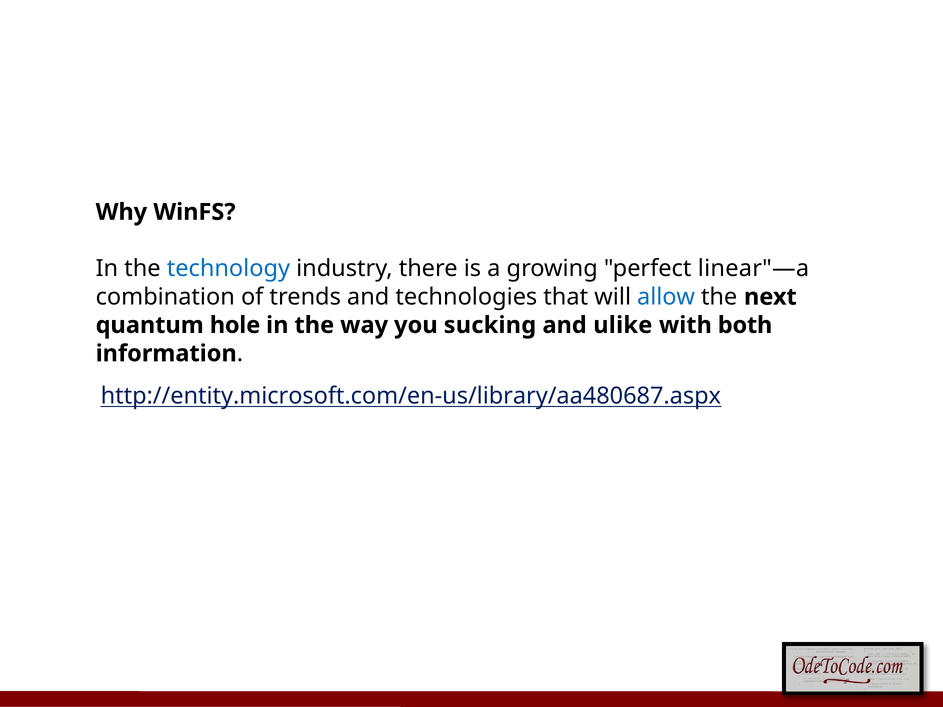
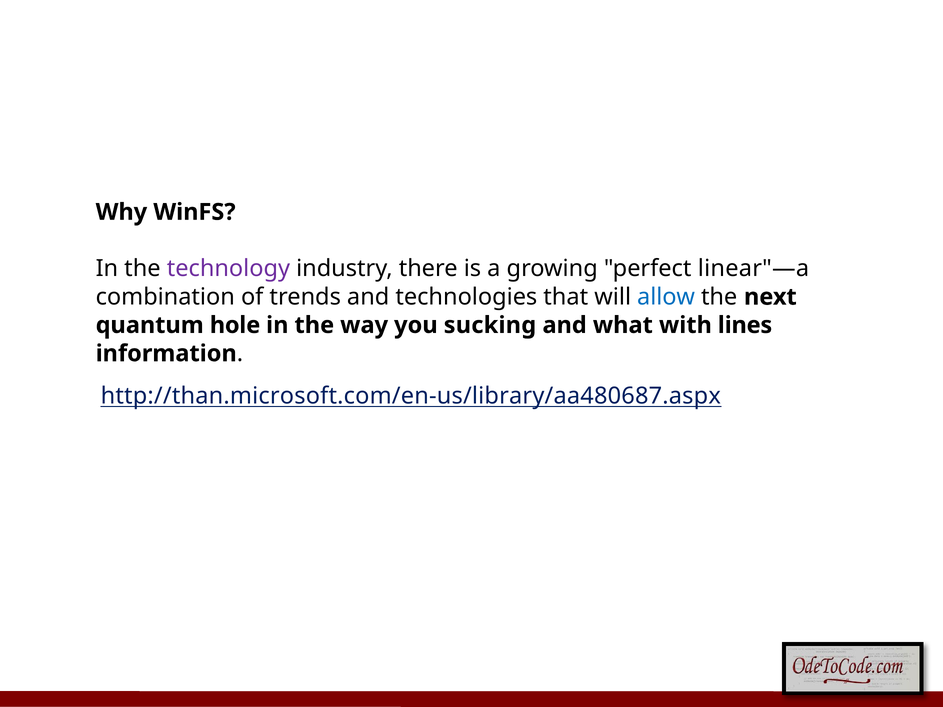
technology colour: blue -> purple (228, 269)
ulike: ulike -> what (623, 325)
both: both -> lines (745, 325)
http://entity.microsoft.com/en-us/library/aa480687.aspx: http://entity.microsoft.com/en-us/library/aa480687.aspx -> http://than.microsoft.com/en-us/library/aa480687.aspx (411, 396)
